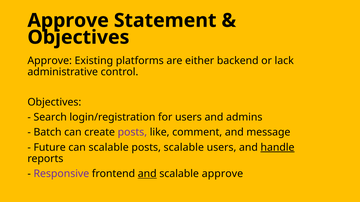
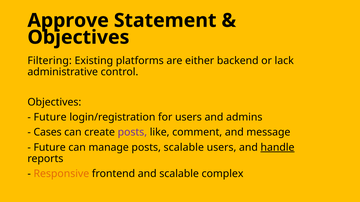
Approve: Approve -> Filtering (50, 61)
Search: Search -> Future (50, 117)
Batch: Batch -> Cases (48, 133)
can scalable: scalable -> manage (109, 148)
Responsive colour: purple -> orange (61, 174)
and underline: present -> none (147, 174)
scalable approve: approve -> complex (223, 174)
